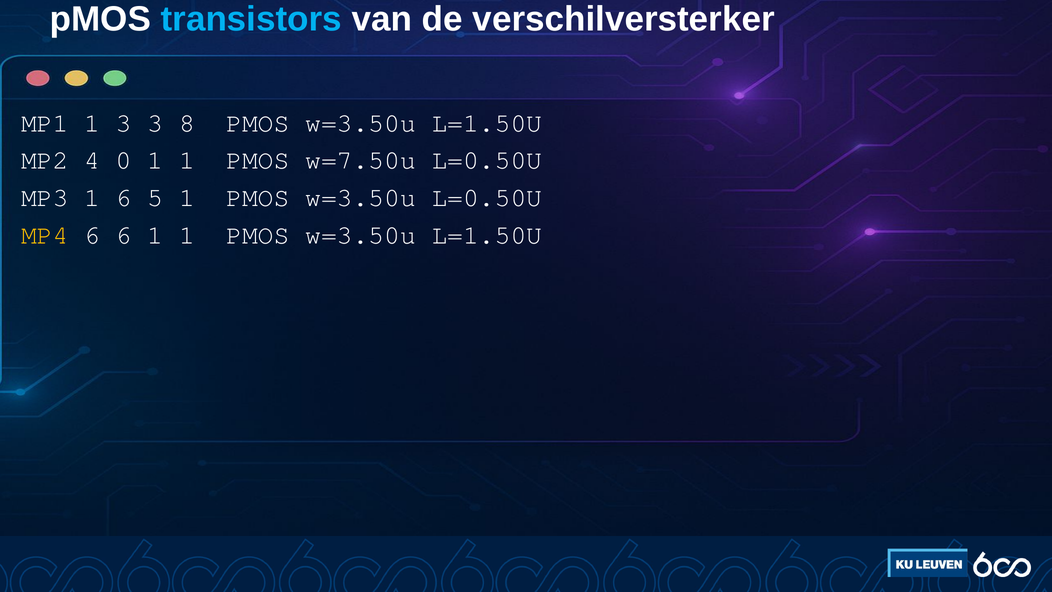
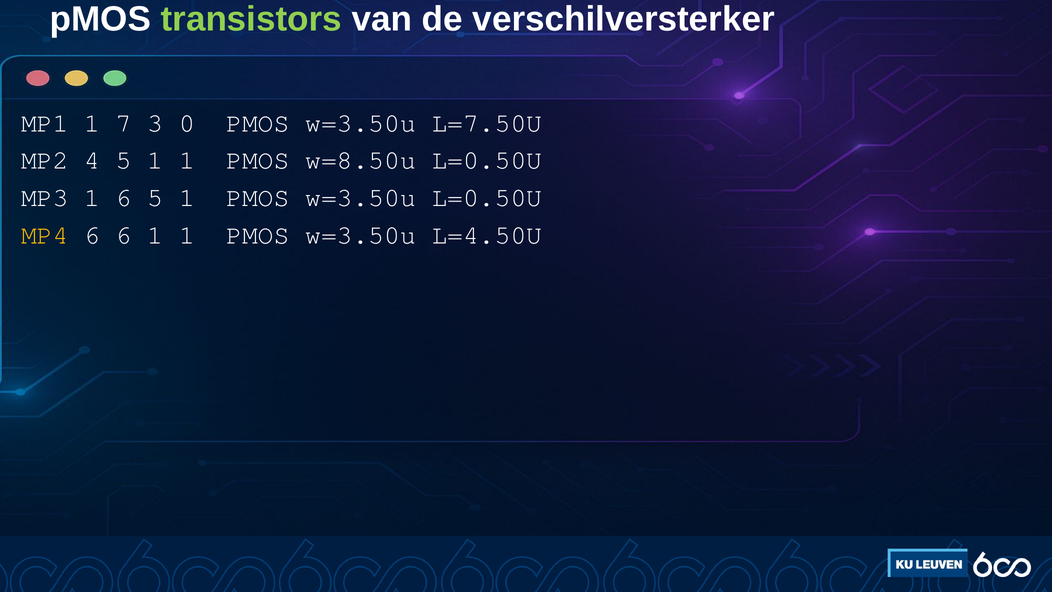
transistors colour: light blue -> light green (251, 19)
1 3: 3 -> 7 (124, 123)
8: 8 -> 0 (187, 123)
L=1.50U: L=1.50U -> L=7.50U (487, 123)
4 0: 0 -> 5 (124, 160)
w=7.50u: w=7.50u -> w=8.50u (361, 160)
1 PMOS w=3.50u L=1.50U: L=1.50U -> L=4.50U (487, 235)
